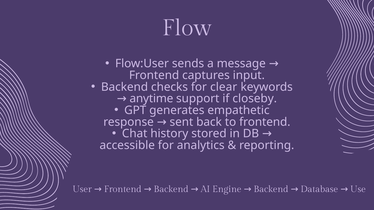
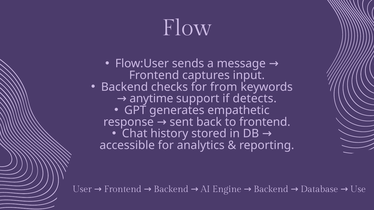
clear: clear -> from (224, 87)
closeby: closeby -> detects (255, 99)
